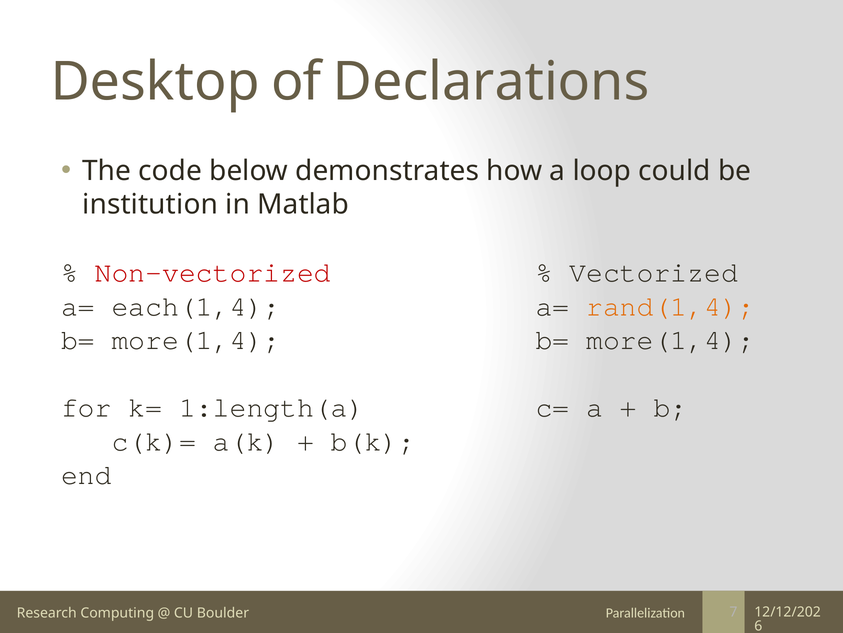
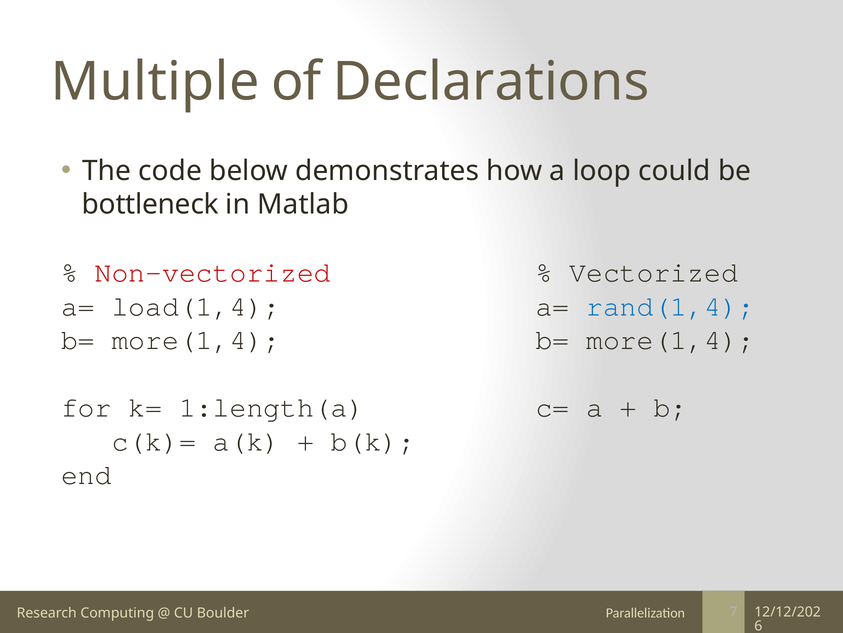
Desktop: Desktop -> Multiple (155, 82)
institution: institution -> bottleneck (150, 204)
each(1,4: each(1,4 -> load(1,4 (196, 306)
rand(1,4 colour: orange -> blue (670, 306)
